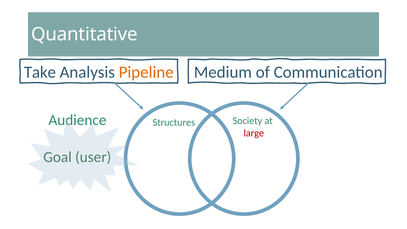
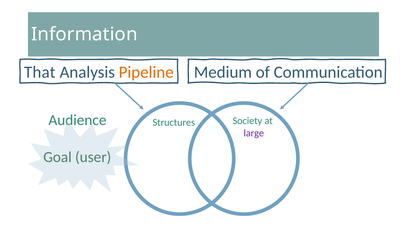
Quantitative: Quantitative -> Information (84, 34)
Take: Take -> That (40, 72)
large colour: red -> purple (254, 133)
